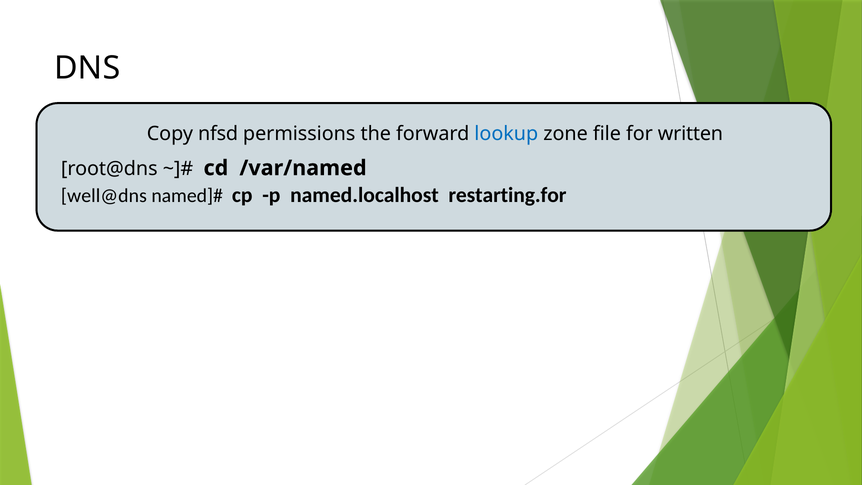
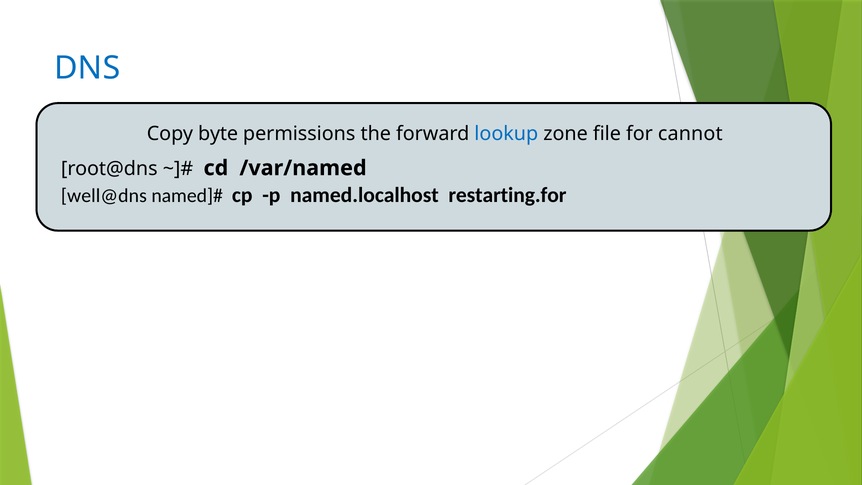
DNS colour: black -> blue (87, 68)
nfsd: nfsd -> byte (218, 134)
written: written -> cannot (690, 134)
